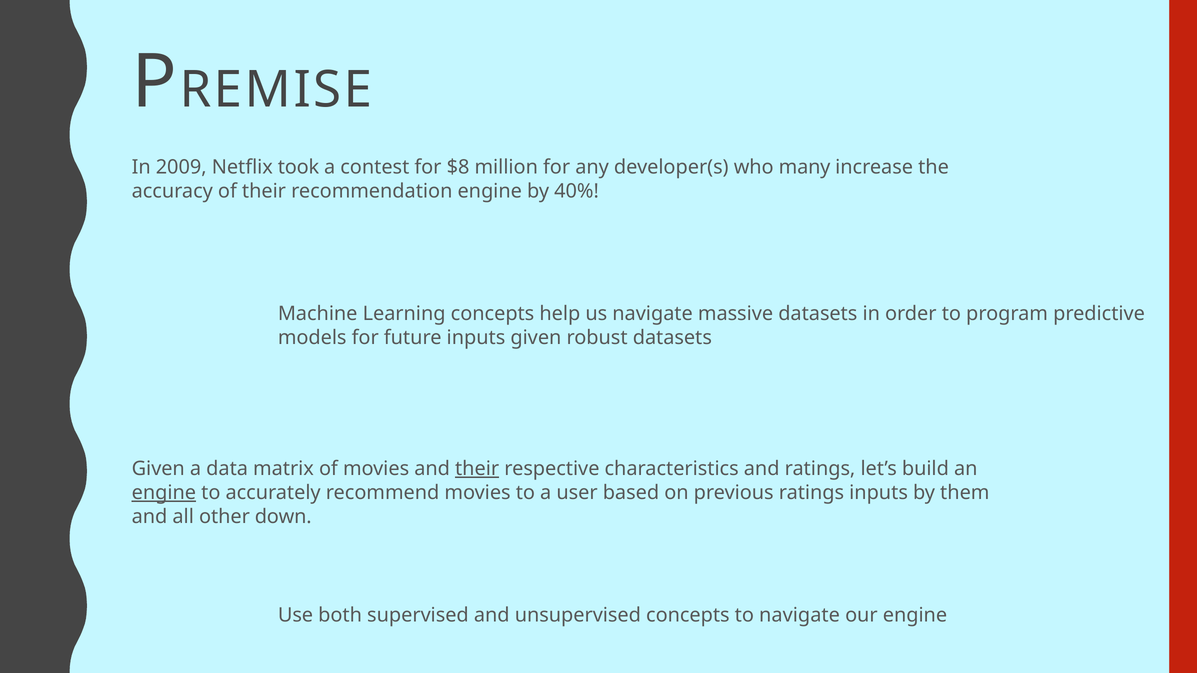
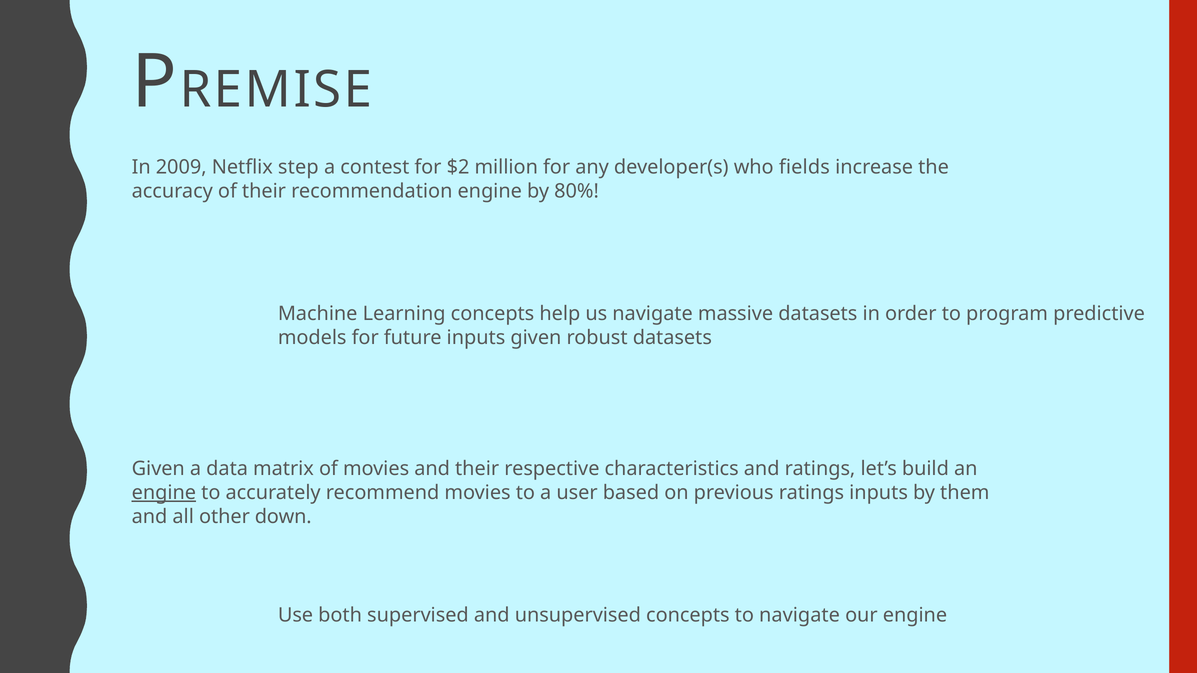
took: took -> step (298, 167)
$8: $8 -> $2 (458, 167)
many: many -> fields (804, 167)
40%: 40% -> 80% (577, 191)
their underline: present -> none (477, 469)
